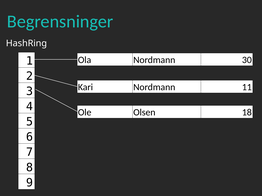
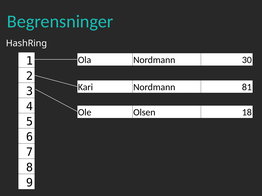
11: 11 -> 81 (247, 87)
